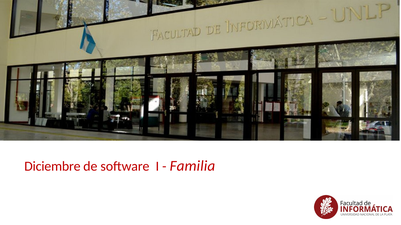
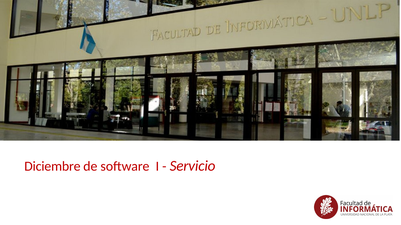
Familia: Familia -> Servicio (193, 166)
